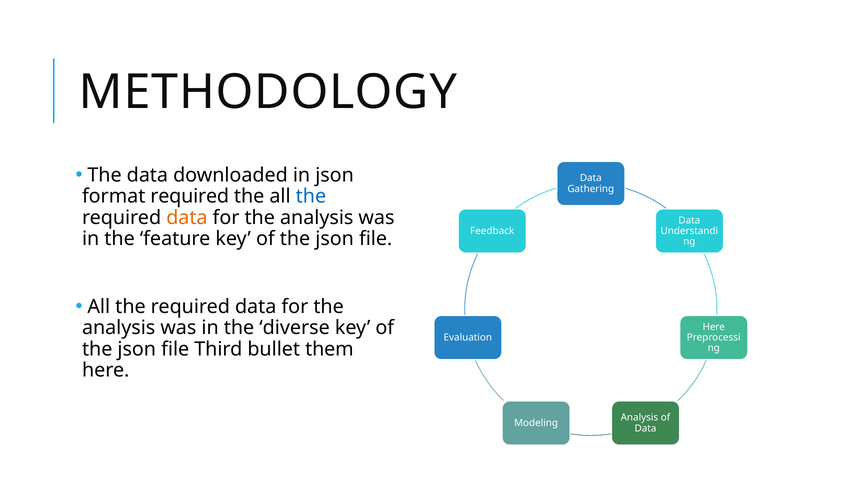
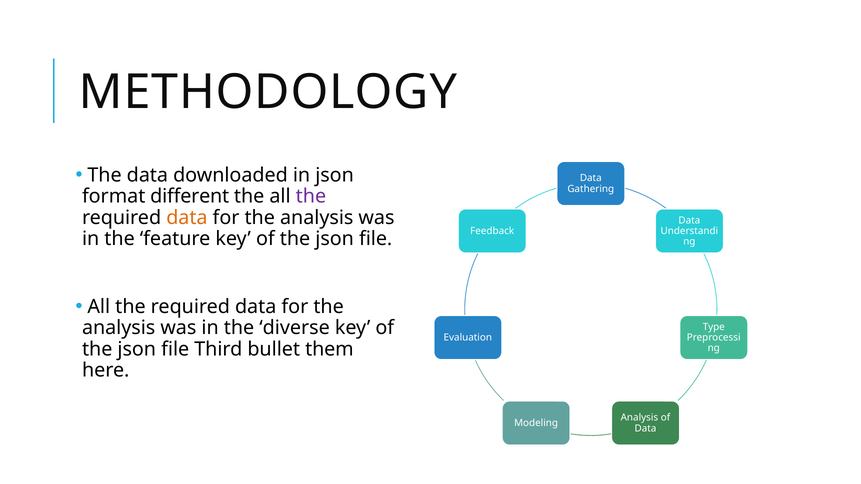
format required: required -> different (190, 197)
the colour: blue -> purple (311, 197)
Here: Here -> Type (714, 327)
